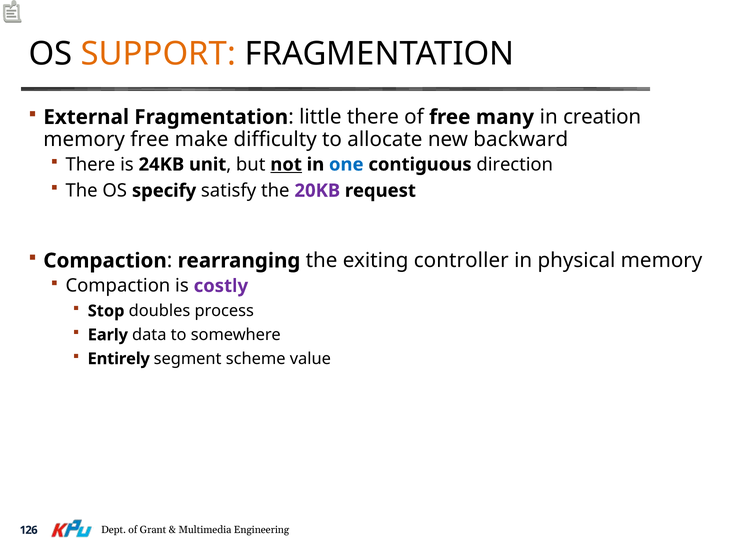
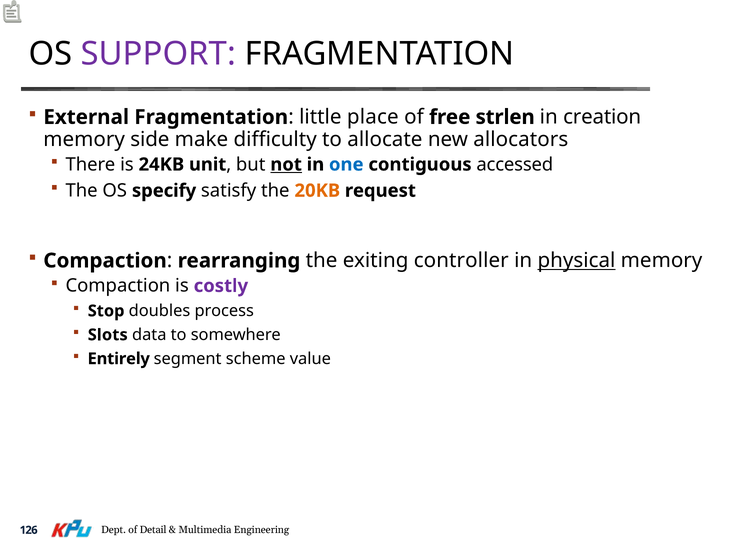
SUPPORT colour: orange -> purple (158, 54)
little there: there -> place (373, 117)
many: many -> strlen (505, 117)
memory free: free -> side (150, 139)
backward: backward -> allocators (521, 139)
direction: direction -> accessed (515, 165)
20KB colour: purple -> orange (317, 191)
physical underline: none -> present (576, 261)
Early: Early -> Slots (108, 335)
Grant: Grant -> Detail (153, 530)
